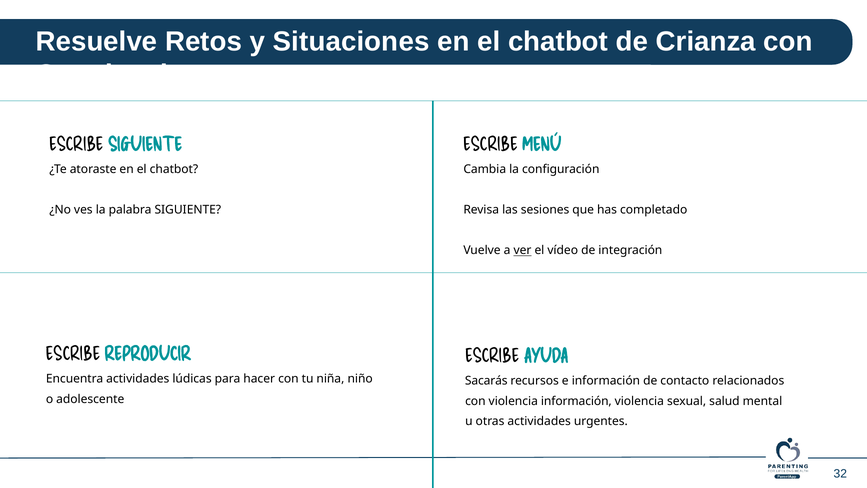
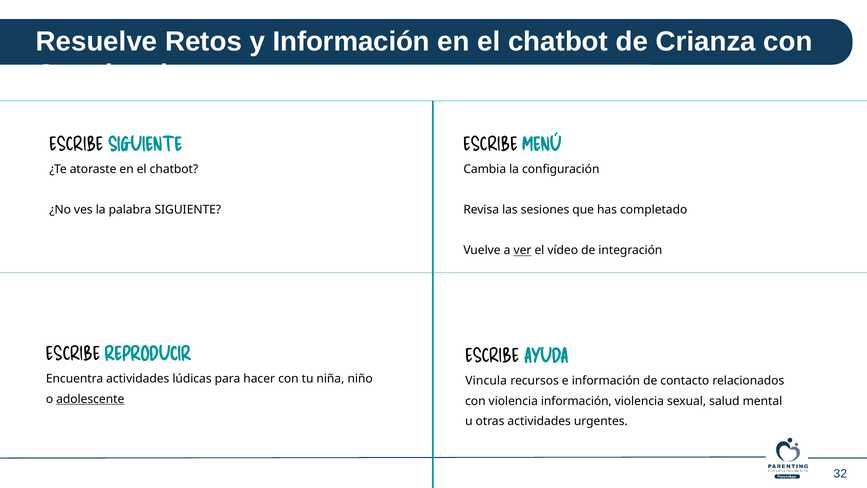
y Situaciones: Situaciones -> Información (351, 42)
Sacarás: Sacarás -> Vincula (486, 381)
adolescente underline: none -> present (90, 399)
